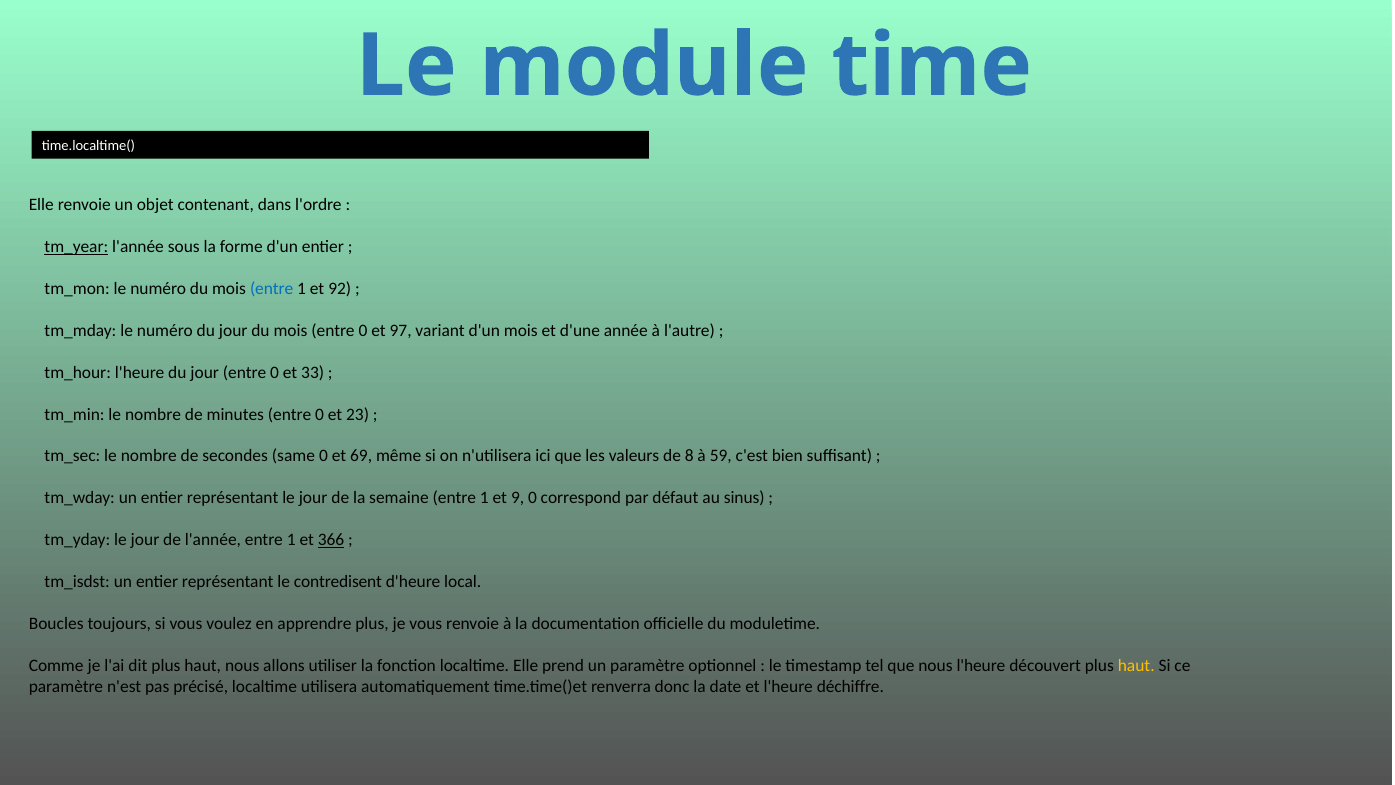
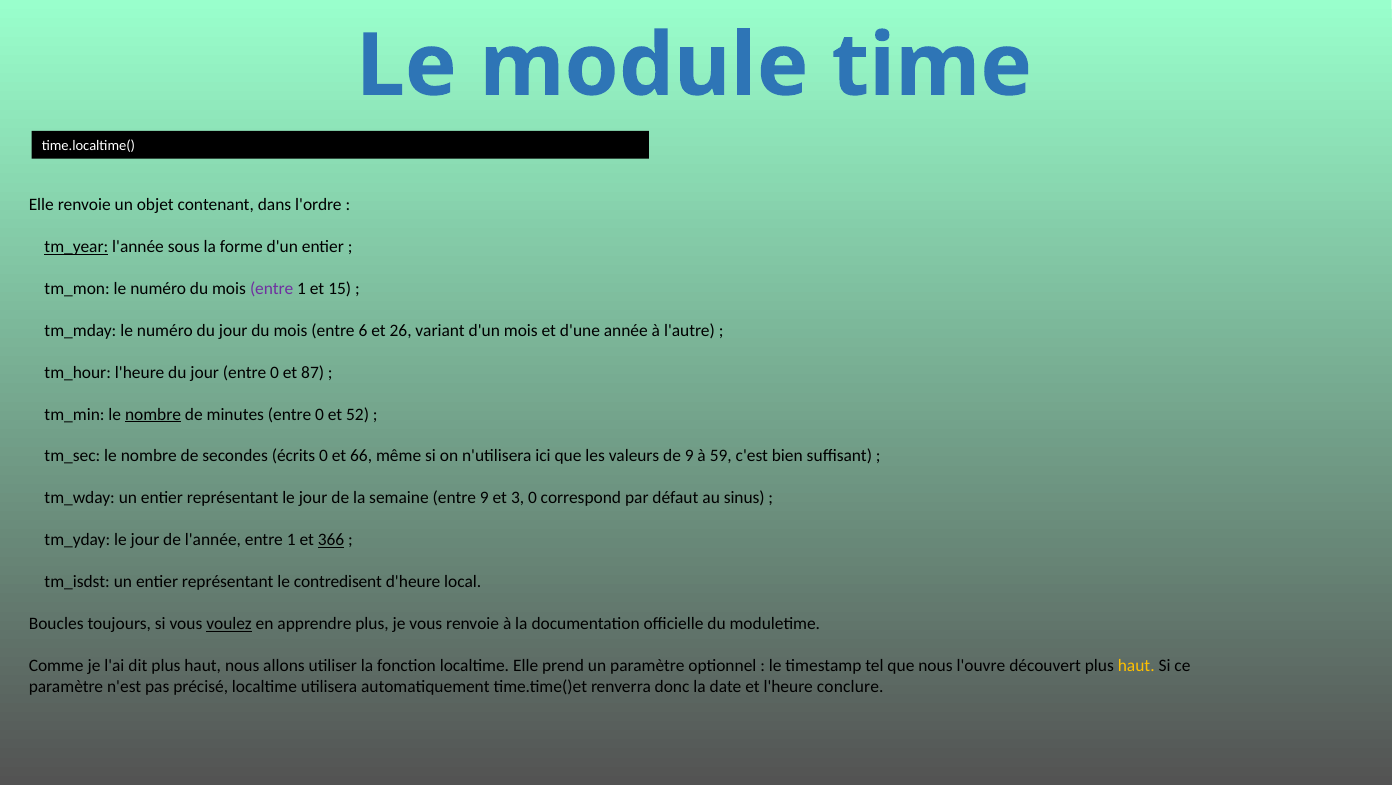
entre colour: blue -> purple (272, 289)
92: 92 -> 15 (340, 289)
mois entre 0: 0 -> 6 (363, 330)
97: 97 -> 26 (401, 330)
33: 33 -> 87 (313, 372)
nombre underline: none -> present (153, 414)
23: 23 -> 52 (358, 414)
same: same -> écrits (294, 456)
69: 69 -> 66 (361, 456)
de 8: 8 -> 9 (689, 456)
semaine entre 1: 1 -> 9 (484, 498)
9: 9 -> 3 (518, 498)
voulez underline: none -> present (229, 623)
nous l'heure: l'heure -> l'ouvre (981, 665)
déchiffre: déchiffre -> conclure (850, 686)
